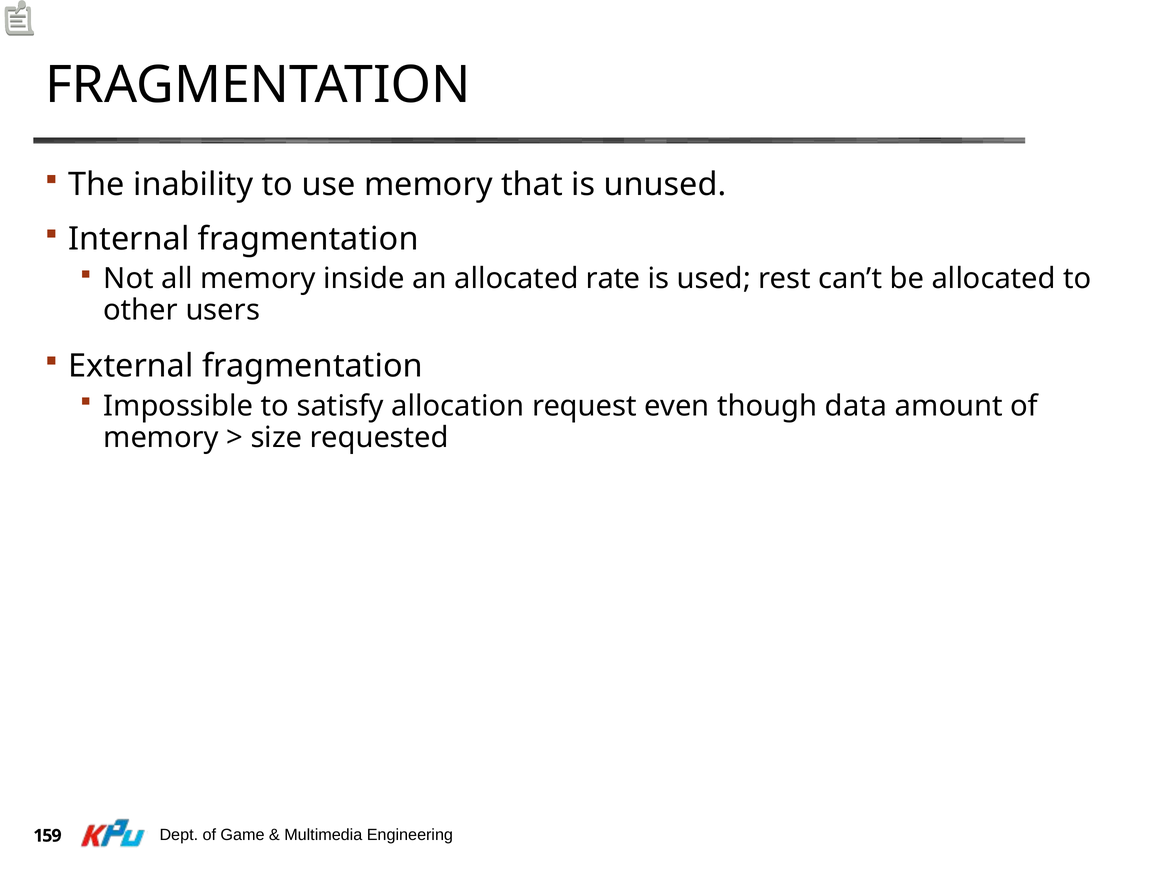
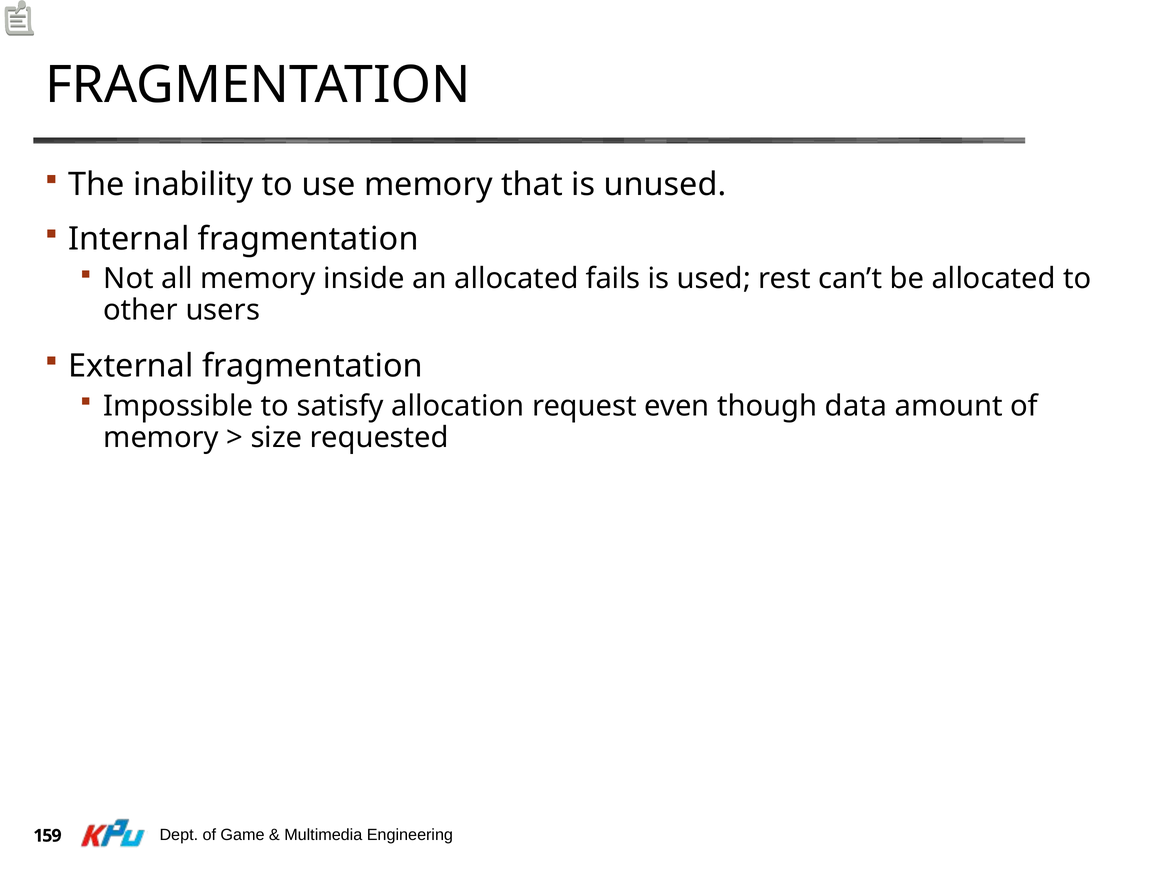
rate: rate -> fails (613, 279)
